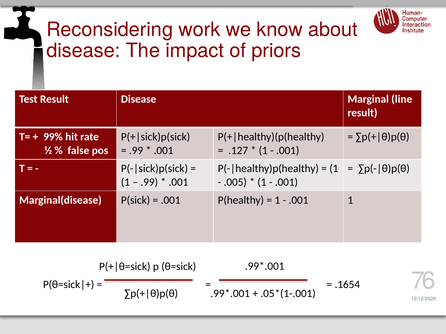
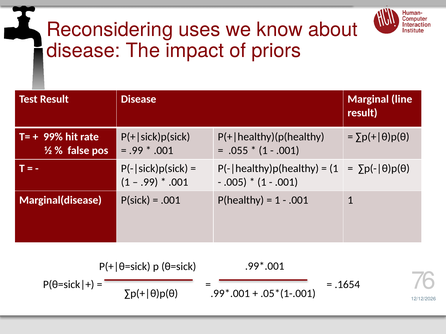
work: work -> uses (199, 30)
.127: .127 -> .055 (238, 151)
